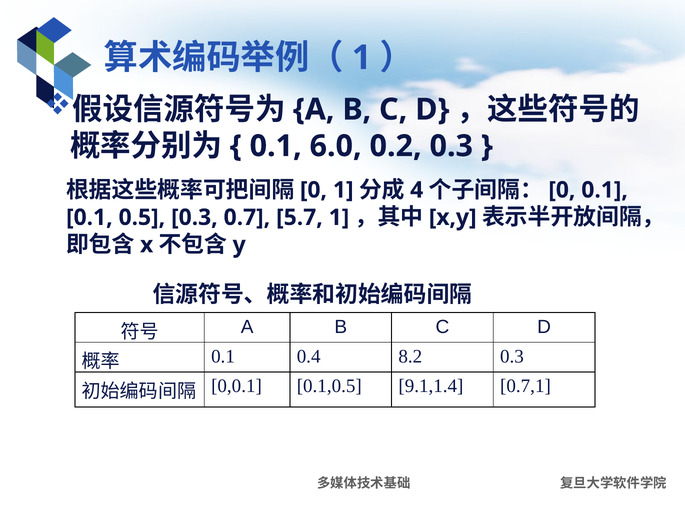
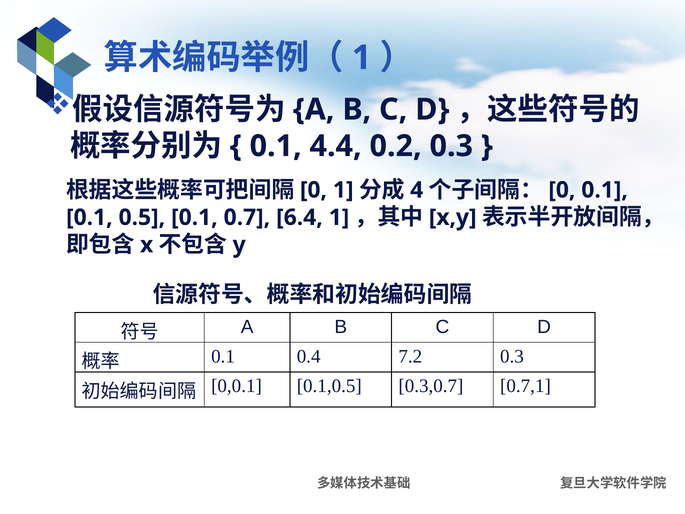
6.0: 6.0 -> 4.4 (336, 146)
0.5 0.3: 0.3 -> 0.1 (194, 217)
5.7: 5.7 -> 6.4 (299, 217)
8.2: 8.2 -> 7.2 (410, 356)
9.1,1.4: 9.1,1.4 -> 0.3,0.7 (431, 386)
